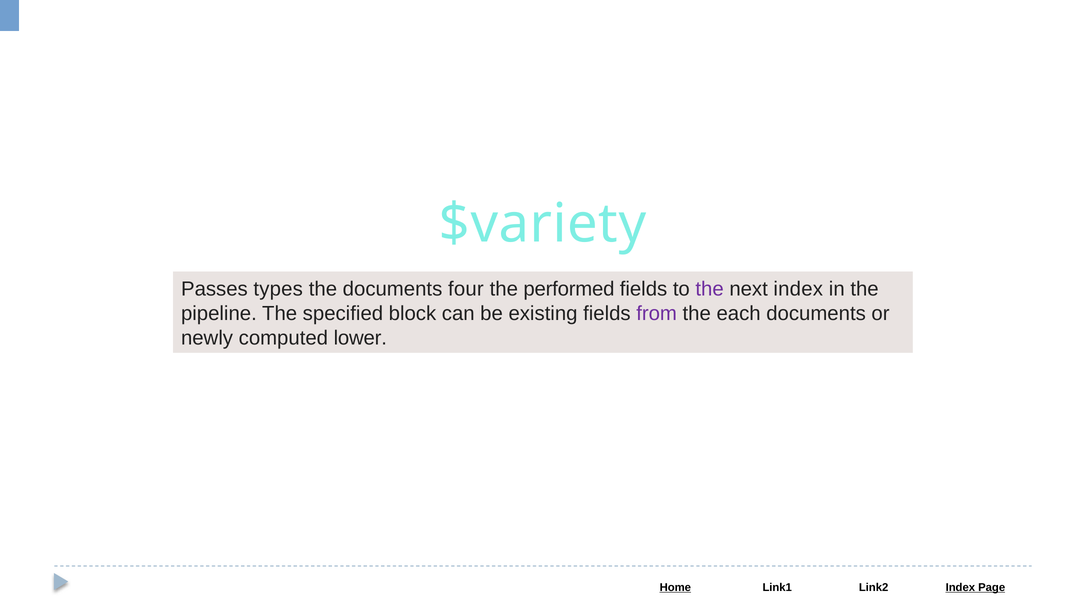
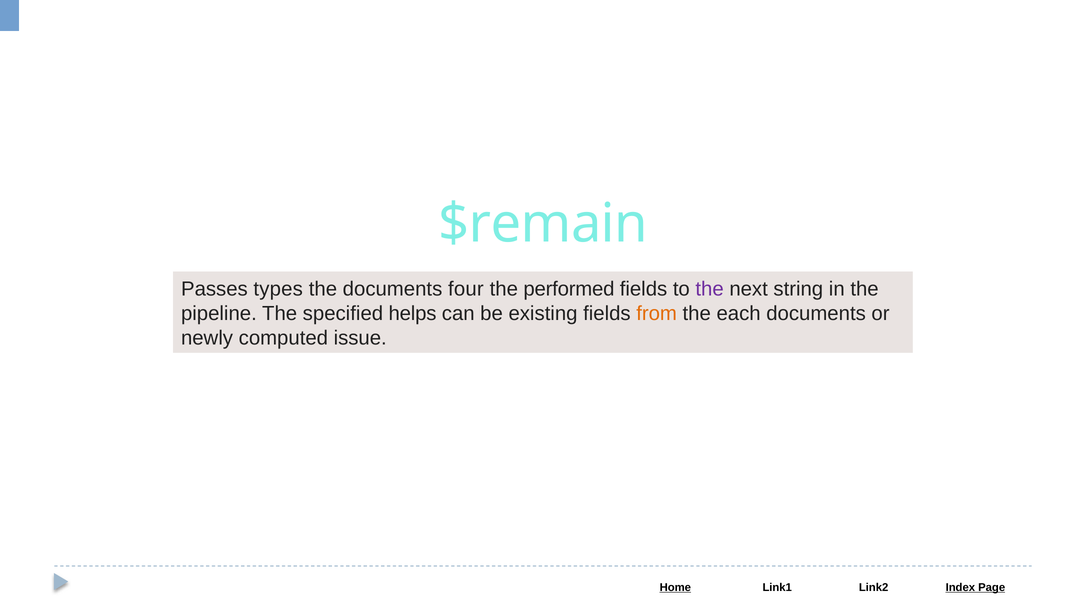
$variety: $variety -> $remain (543, 224)
next index: index -> string (798, 289)
block: block -> helps (413, 314)
from colour: purple -> orange (657, 314)
lower: lower -> issue (360, 338)
